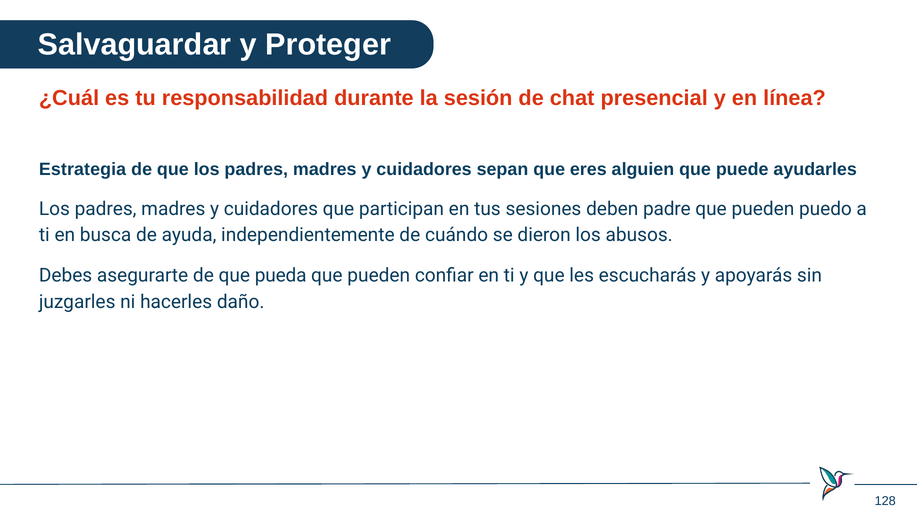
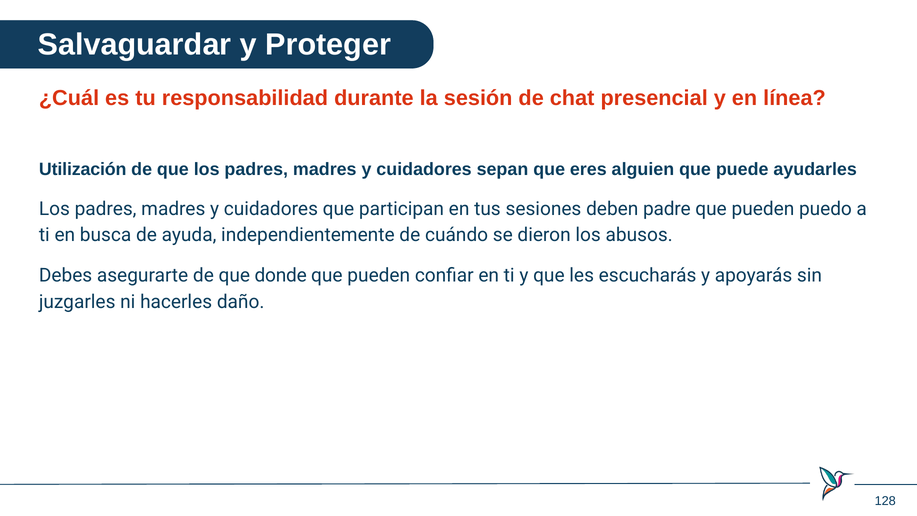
Estrategia: Estrategia -> Utilización (83, 169)
pueda: pueda -> donde (281, 275)
